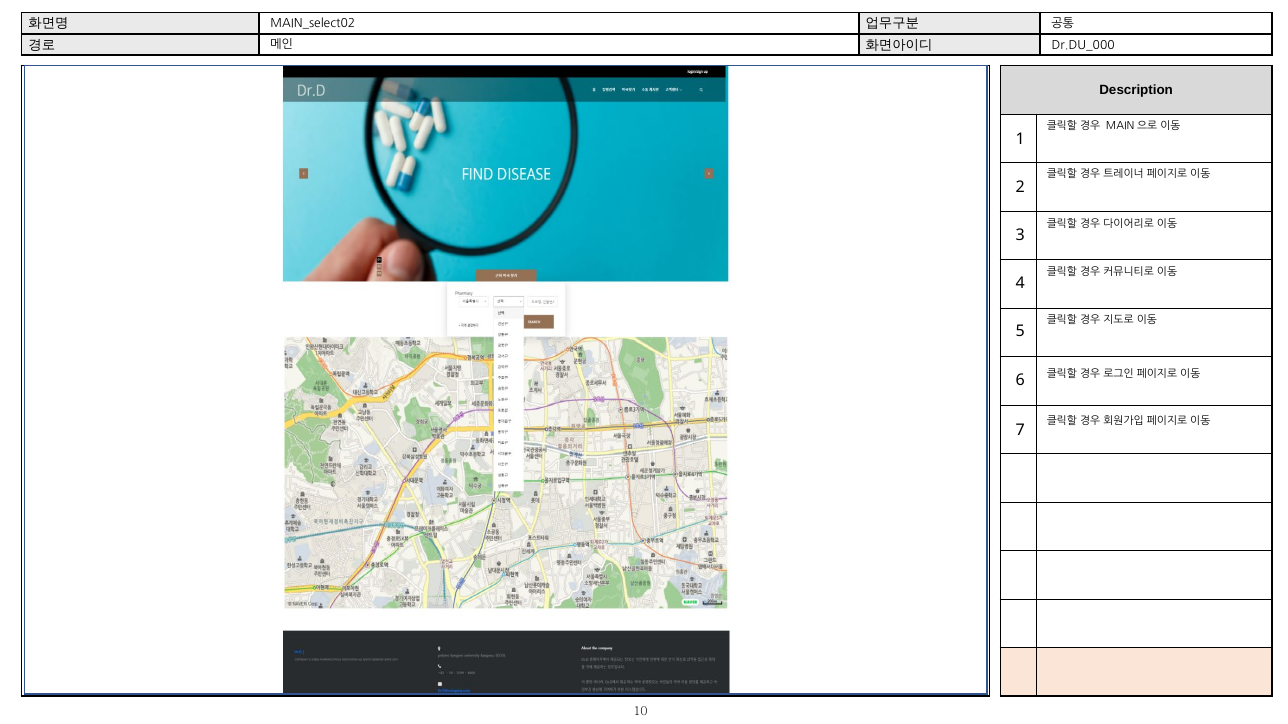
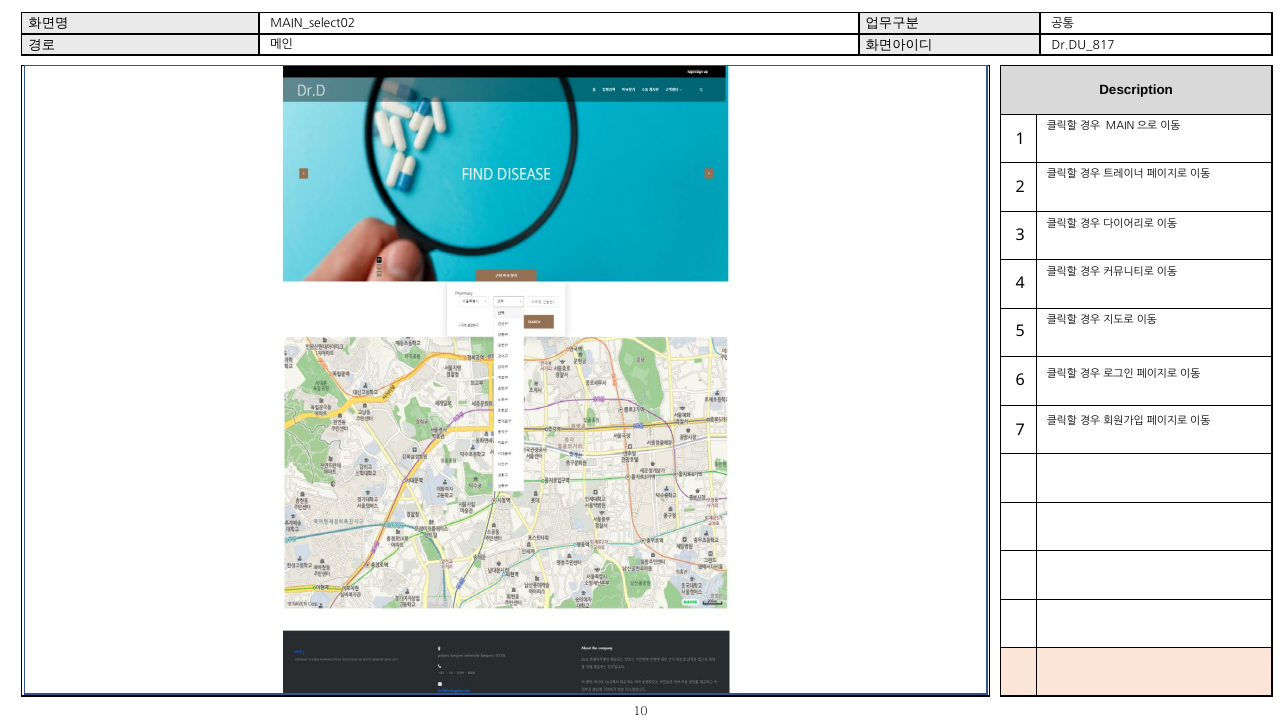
Dr.DU_000: Dr.DU_000 -> Dr.DU_817 (1083, 46)
